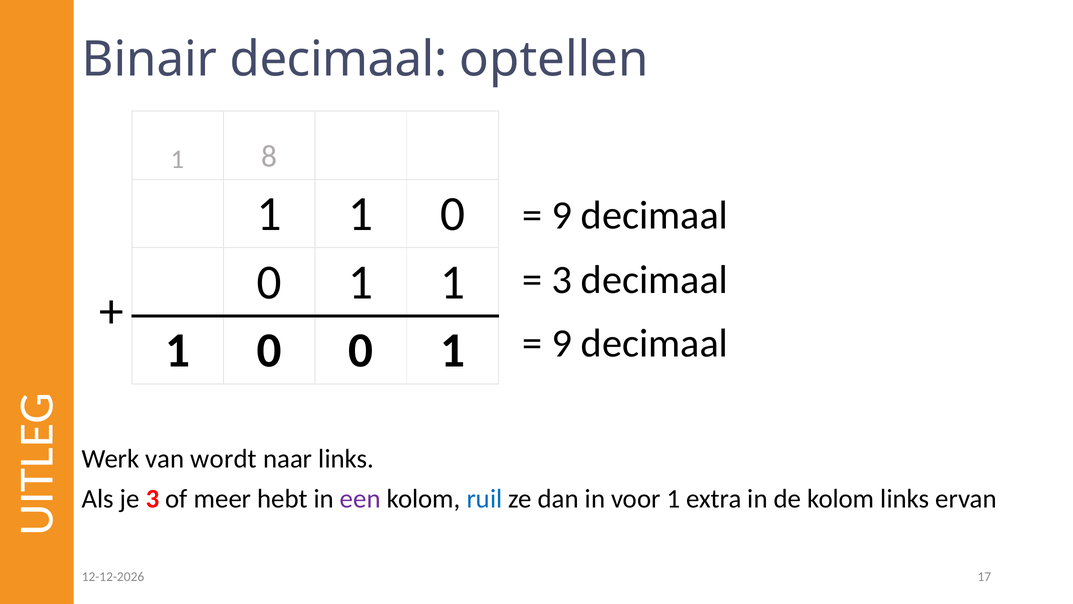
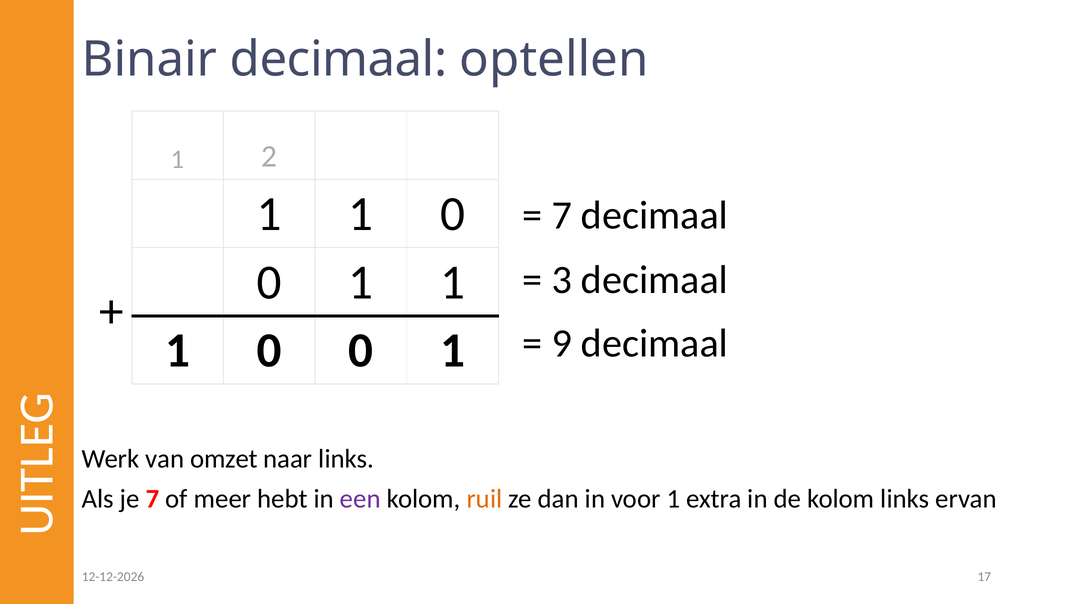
8: 8 -> 2 (269, 157)
9: 9 -> 7 (562, 215)
wordt: wordt -> omzet (224, 458)
je 3: 3 -> 7 (153, 499)
ruil colour: blue -> orange (484, 499)
